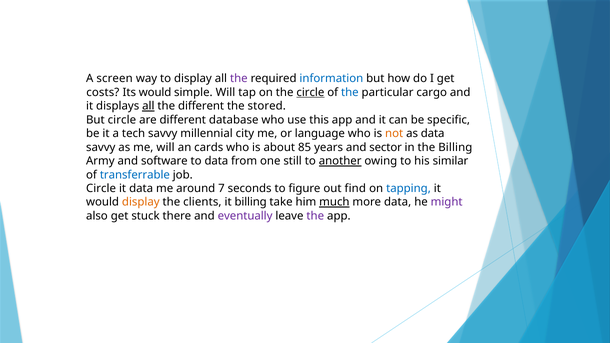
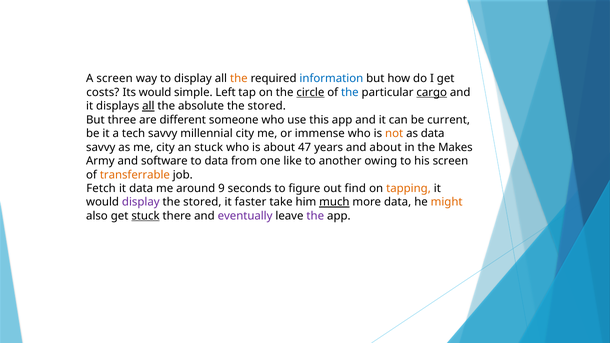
the colour: purple -> orange (239, 79)
simple Will: Will -> Left (226, 92)
cargo underline: none -> present (432, 92)
the different: different -> absolute (201, 106)
But circle: circle -> three (122, 120)
database: database -> someone (234, 120)
specific: specific -> current (449, 120)
language: language -> immense (320, 134)
me will: will -> city (166, 147)
an cards: cards -> stuck (209, 147)
85: 85 -> 47 (305, 147)
and sector: sector -> about (385, 147)
the Billing: Billing -> Makes (455, 147)
still: still -> like (293, 161)
another underline: present -> none (340, 161)
his similar: similar -> screen (450, 161)
transferrable colour: blue -> orange (135, 175)
Circle: Circle -> Fetch (101, 189)
7: 7 -> 9 (222, 189)
tapping colour: blue -> orange (408, 189)
display colour: orange -> purple (141, 202)
clients: clients -> stored (202, 202)
it billing: billing -> faster (251, 202)
might colour: purple -> orange (447, 202)
stuck underline: none -> present (146, 216)
